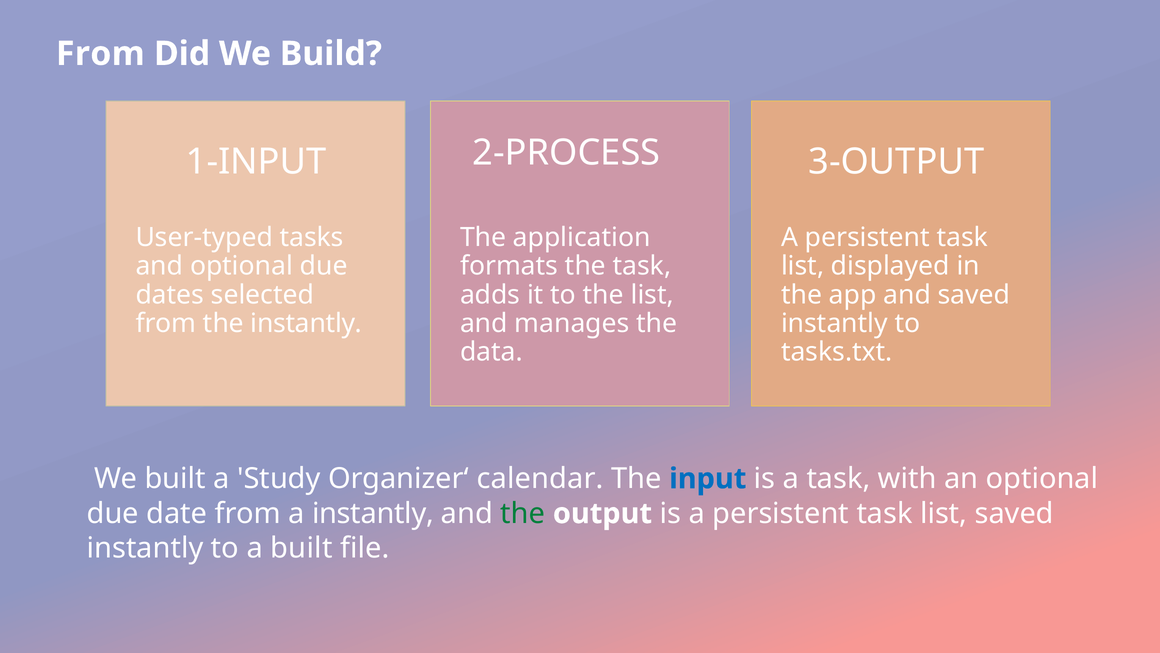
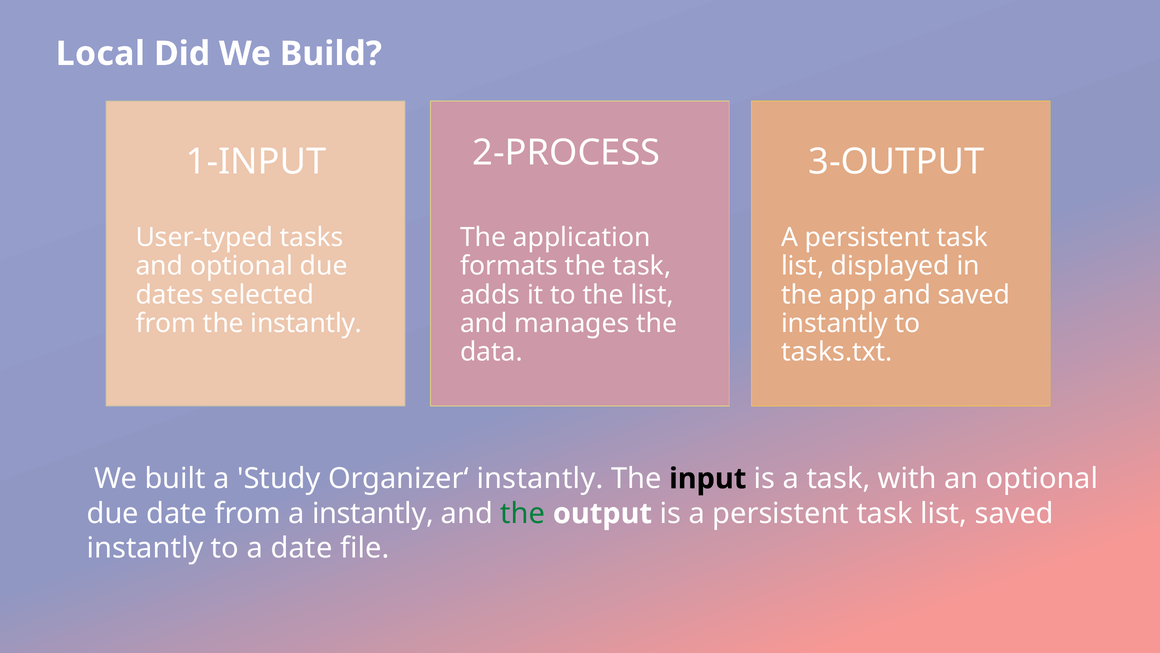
From: From -> Local (100, 54)
Organizer‘ calendar: calendar -> instantly (540, 478)
input colour: blue -> black (708, 478)
a built: built -> date (302, 548)
